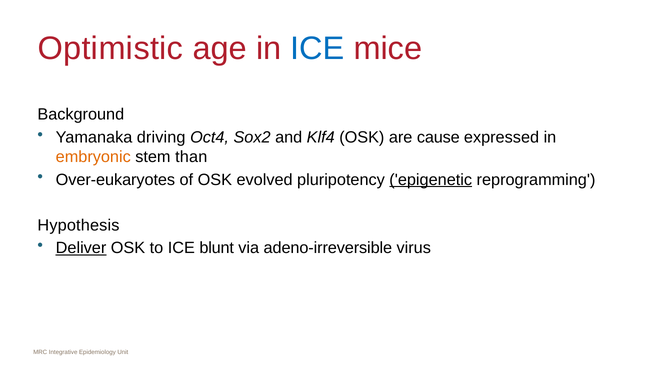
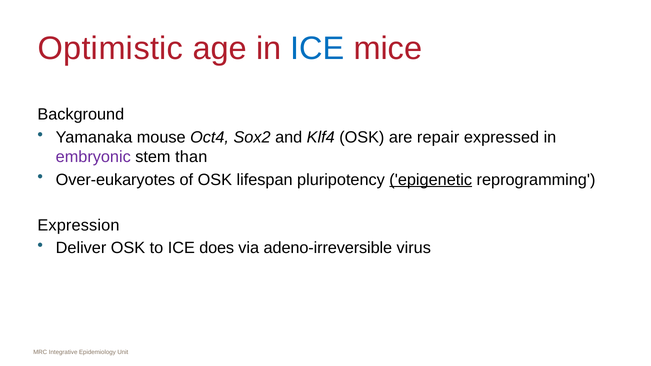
driving: driving -> mouse (161, 137)
cause: cause -> repair (438, 137)
embryonic colour: orange -> purple (93, 157)
evolved: evolved -> lifespan (265, 180)
Hypothesis: Hypothesis -> Expression (78, 225)
Deliver underline: present -> none (81, 248)
blunt: blunt -> does (217, 248)
